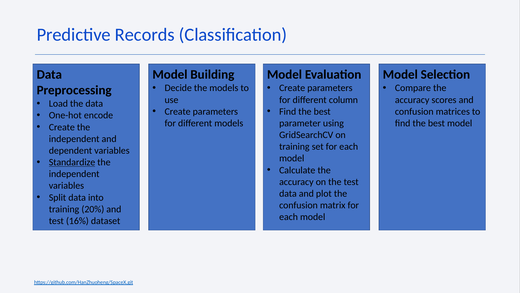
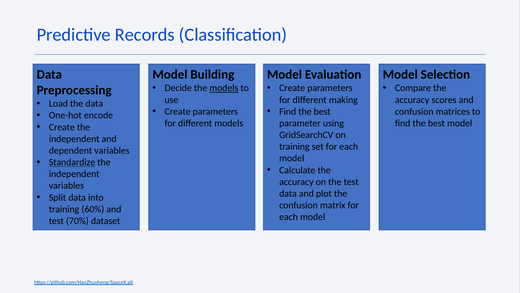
models underline: none -> present (224, 88)
column: column -> making (343, 100)
20%: 20% -> 60% (93, 209)
16%: 16% -> 70% (77, 221)
